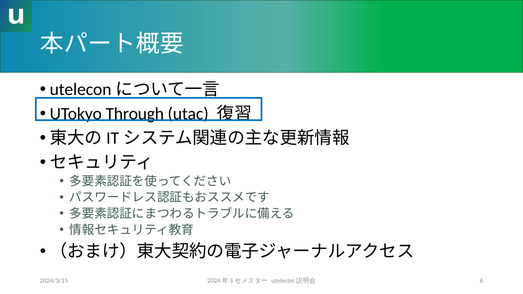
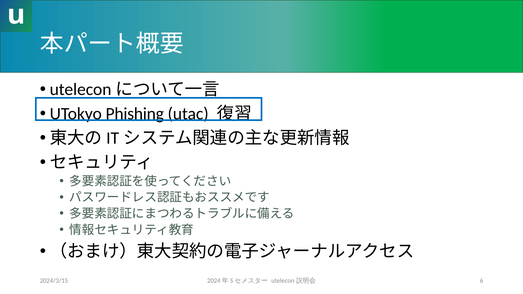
Through: Through -> Phishing (135, 114)
